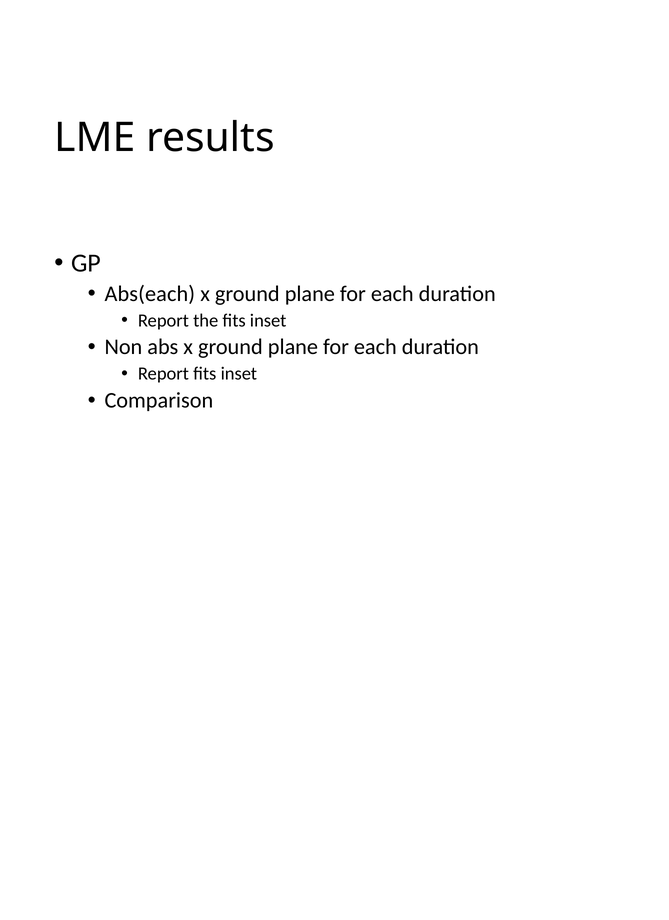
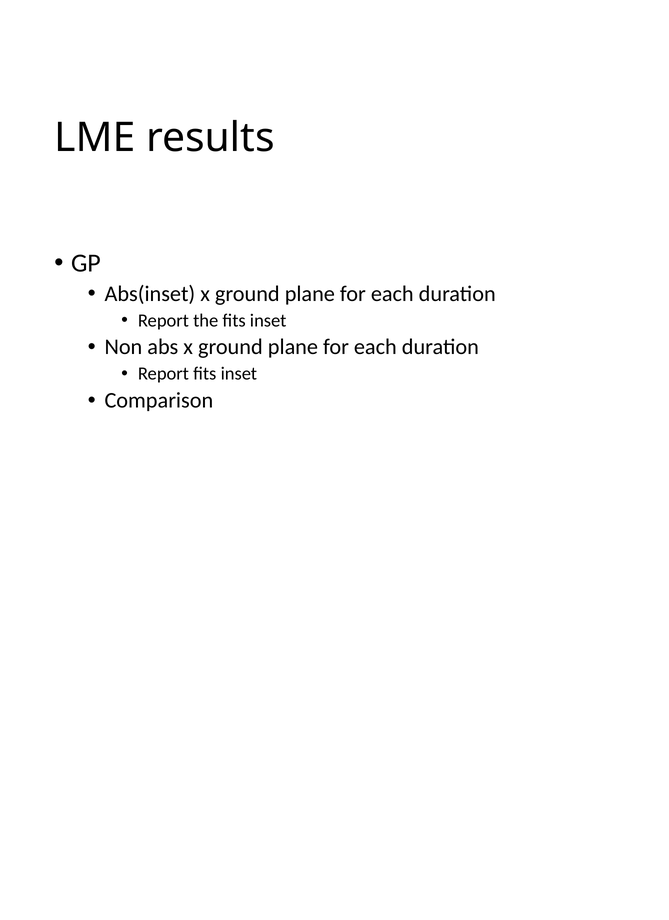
Abs(each: Abs(each -> Abs(inset (150, 294)
